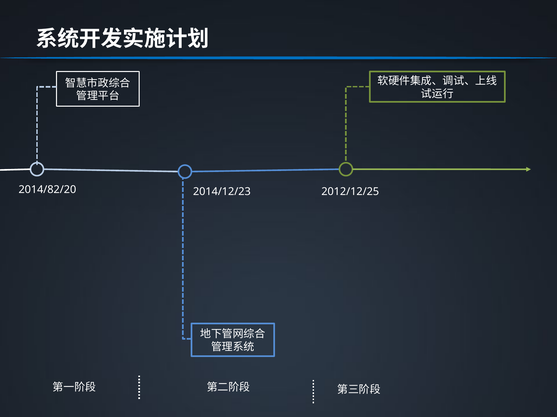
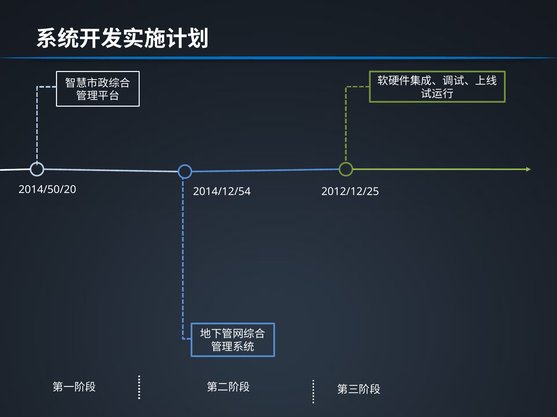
2014/82/20: 2014/82/20 -> 2014/50/20 (47, 190)
2014/12/23: 2014/12/23 -> 2014/12/54 (222, 192)
